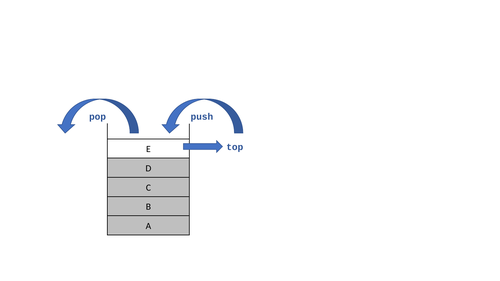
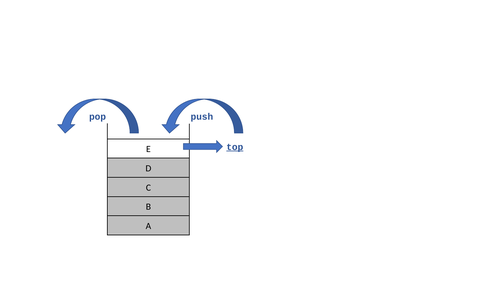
top underline: none -> present (235, 147)
